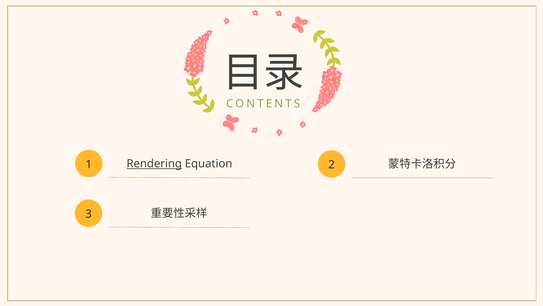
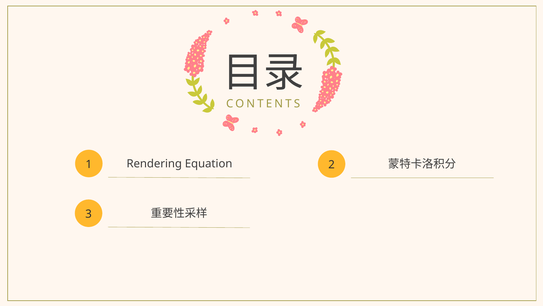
Rendering underline: present -> none (154, 163)
